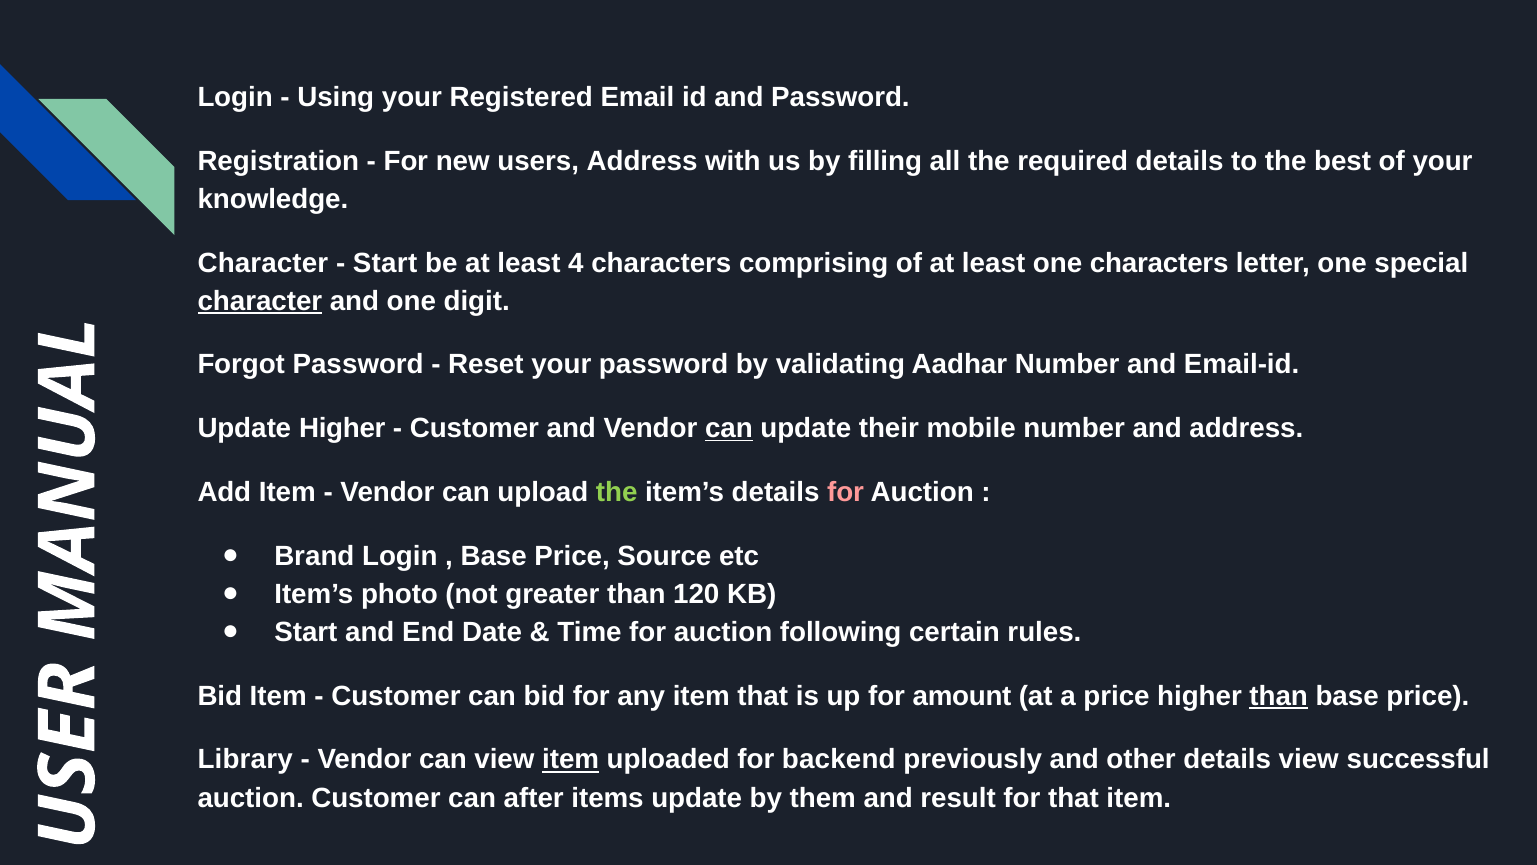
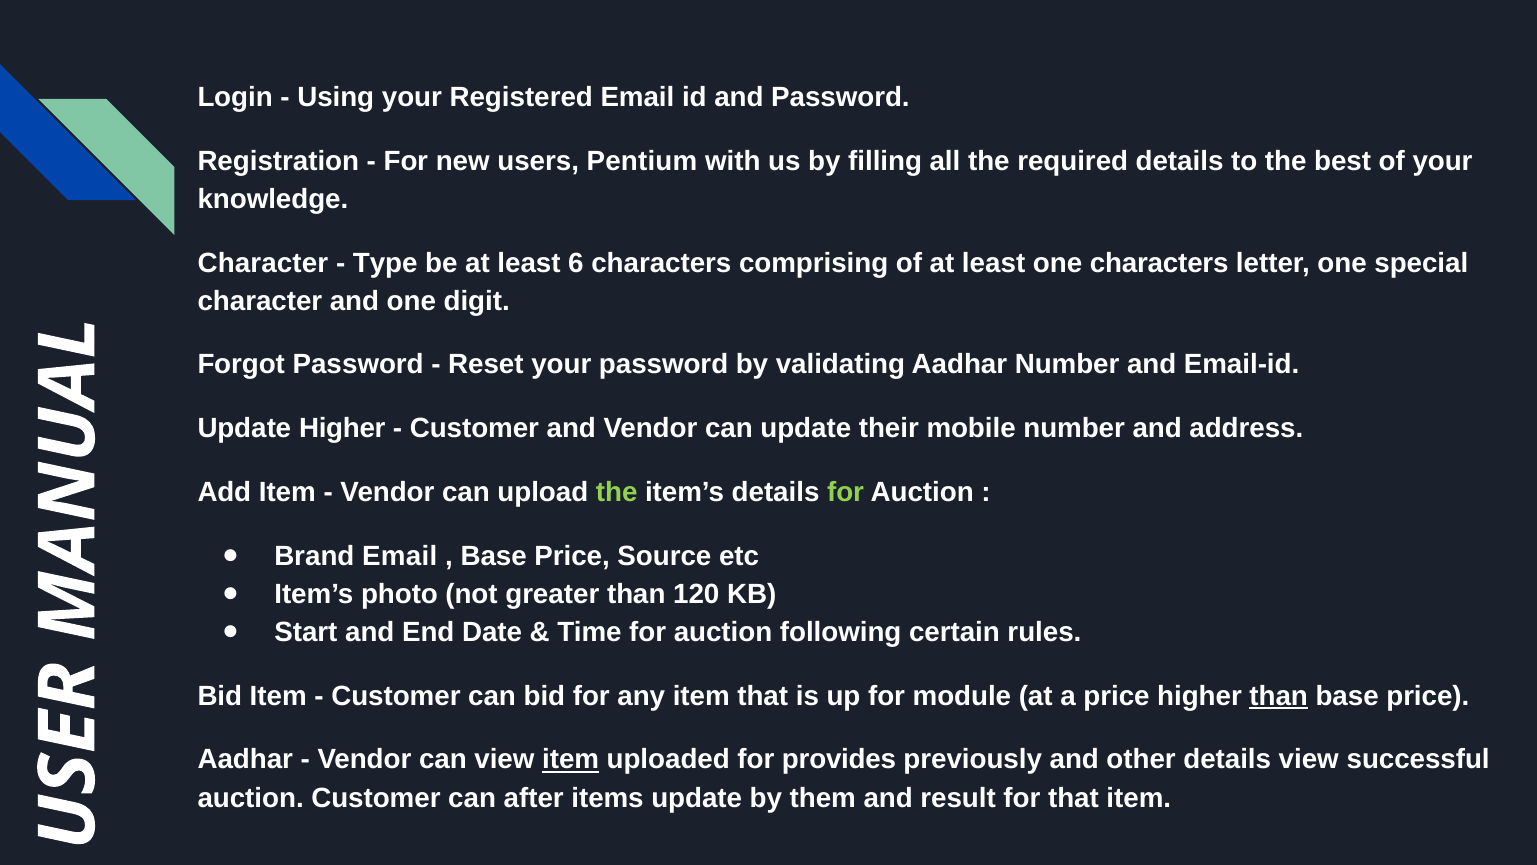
users Address: Address -> Pentium (642, 161)
Start: Start -> Type (385, 263)
4: 4 -> 6 (576, 263)
character underline: present -> none (260, 301)
can underline: present -> none (729, 428)
for colour: pink -> light green (846, 492)
Brand Login: Login -> Email (400, 556)
amount: amount -> module (962, 696)
Library: Library -> Aadhar (245, 759)
backend: backend -> provides (839, 759)
